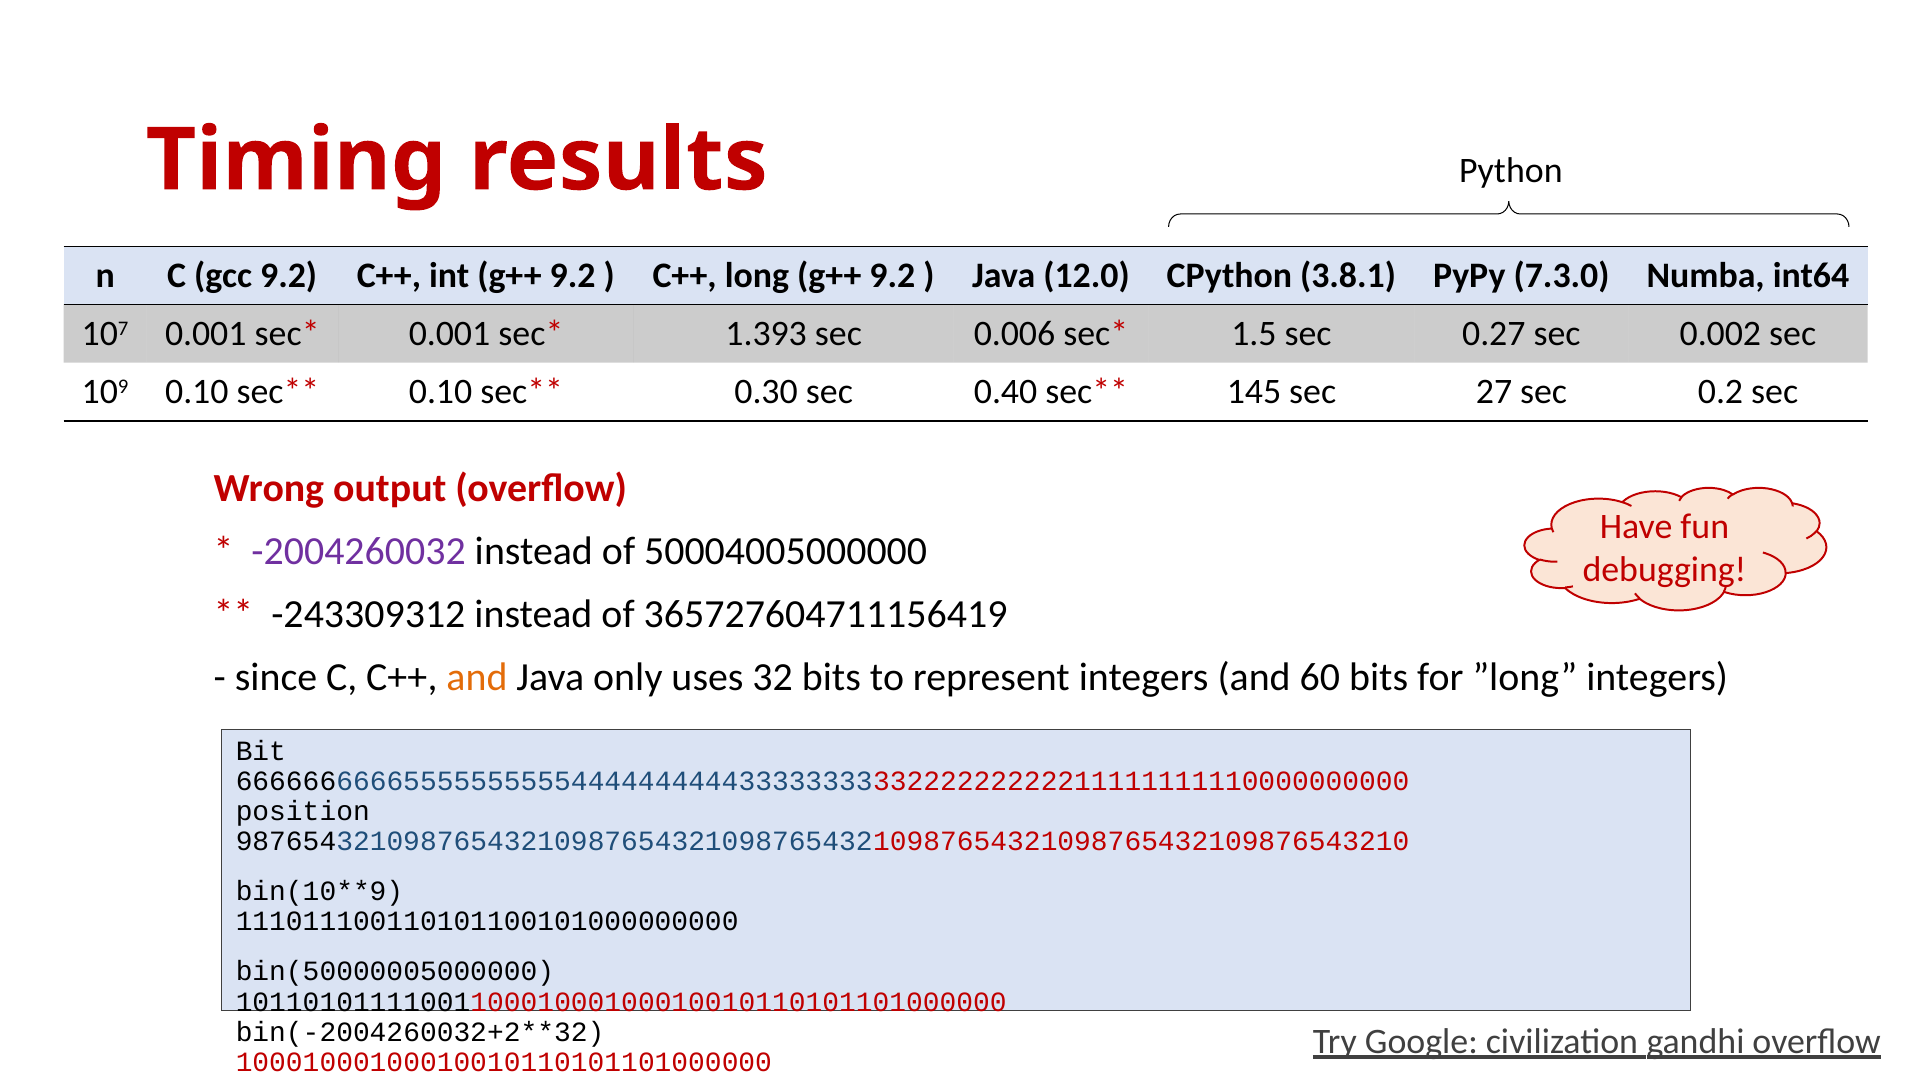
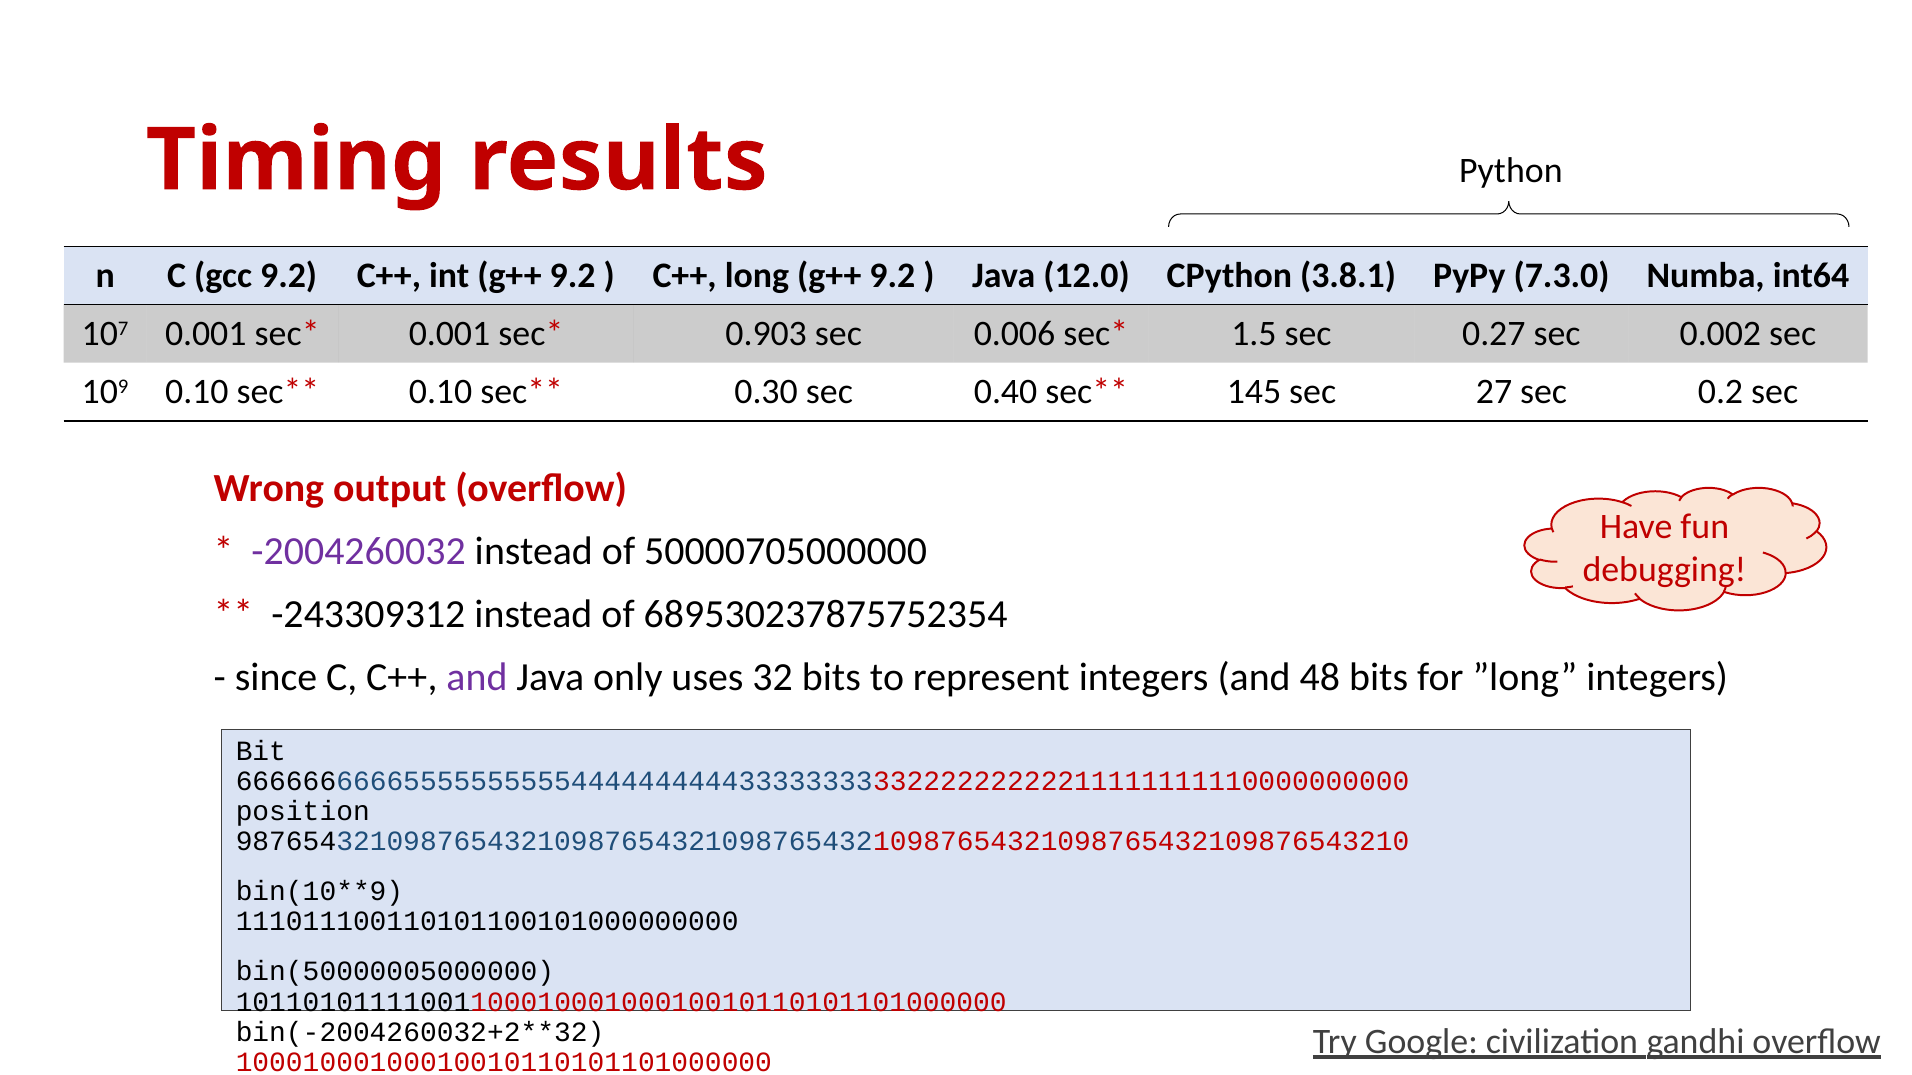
1.393: 1.393 -> 0.903 (766, 334)
50004005000000: 50004005000000 -> 50000705000000 (786, 552)
365727604711156419: 365727604711156419 -> 689530237875752354 (826, 615)
and colour: orange -> purple (477, 678)
60: 60 -> 48 (1320, 678)
